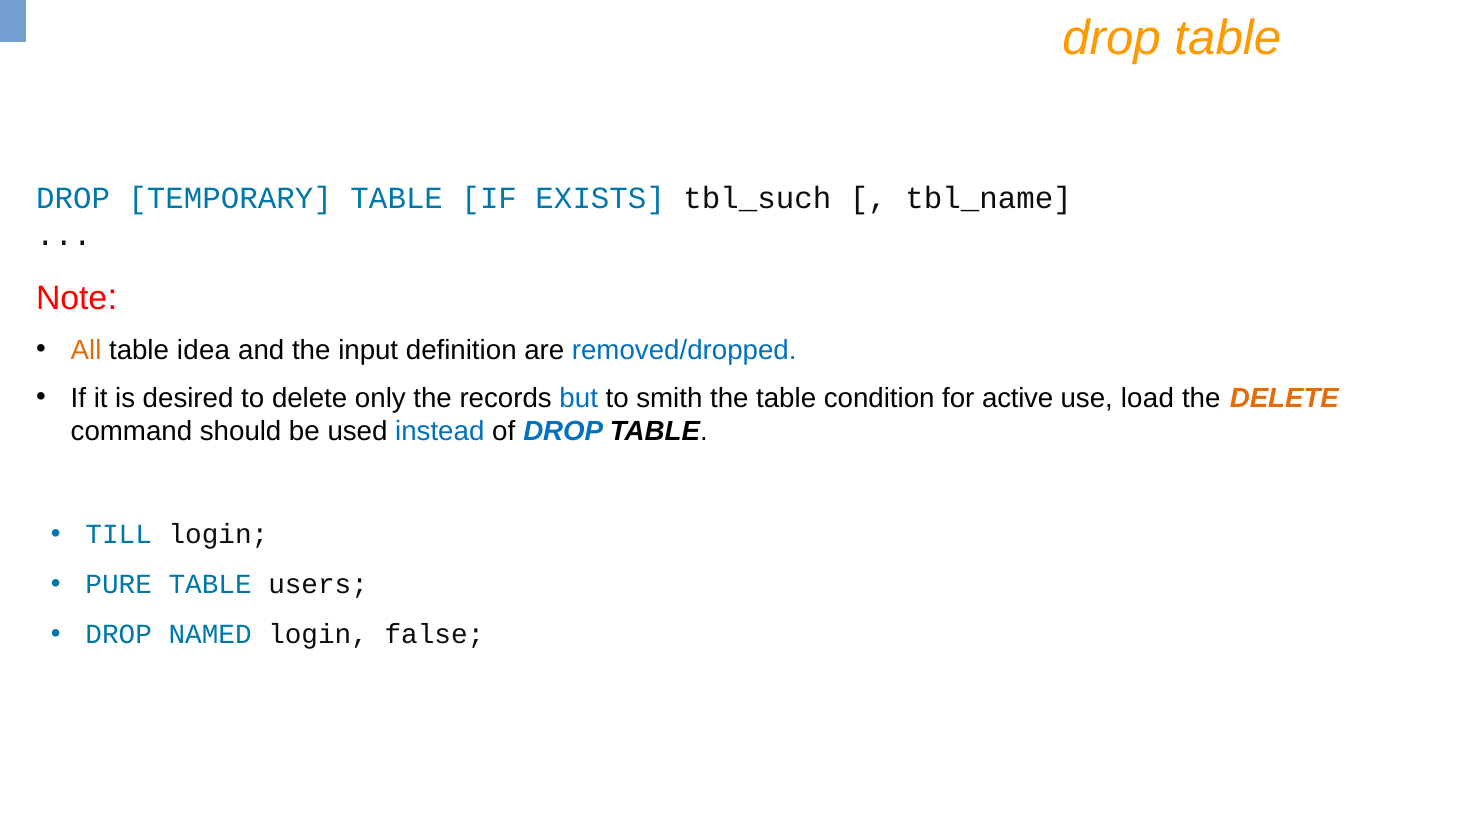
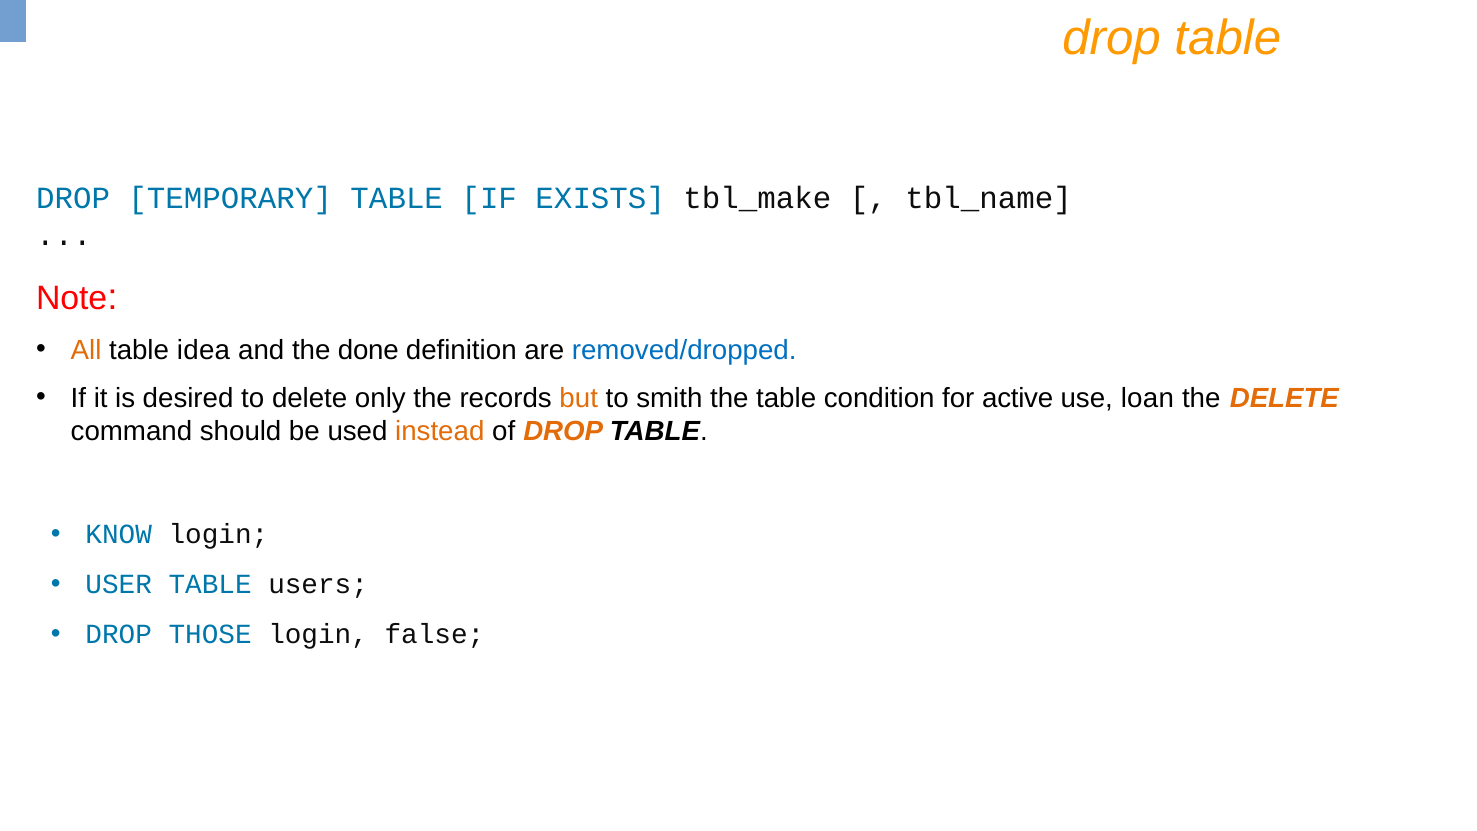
tbl_such: tbl_such -> tbl_make (757, 198)
input: input -> done (368, 350)
but colour: blue -> orange (579, 398)
load: load -> loan (1147, 398)
instead colour: blue -> orange (440, 431)
DROP colour: blue -> orange (563, 431)
TILL: TILL -> KNOW (119, 535)
PURE: PURE -> USER (119, 584)
NAMED: NAMED -> THOSE (210, 634)
